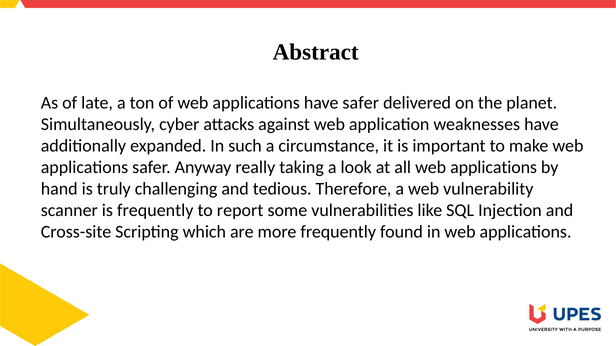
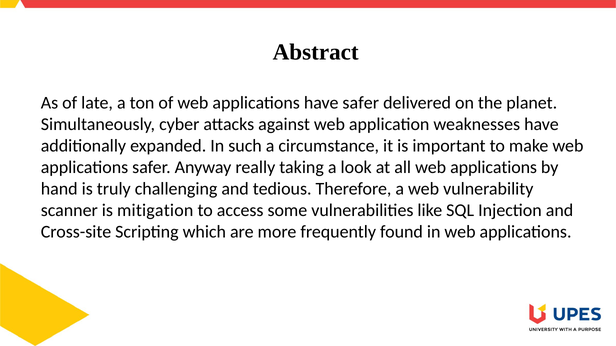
is frequently: frequently -> mitigation (155, 210)
report: report -> access (240, 210)
